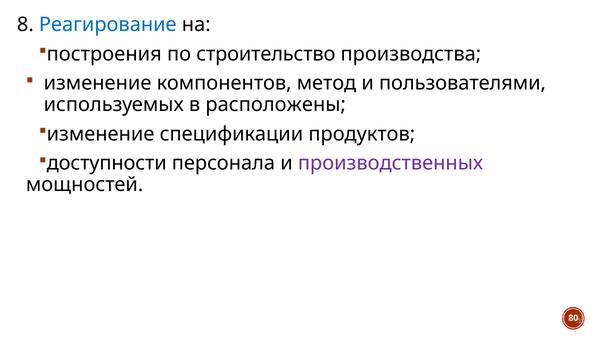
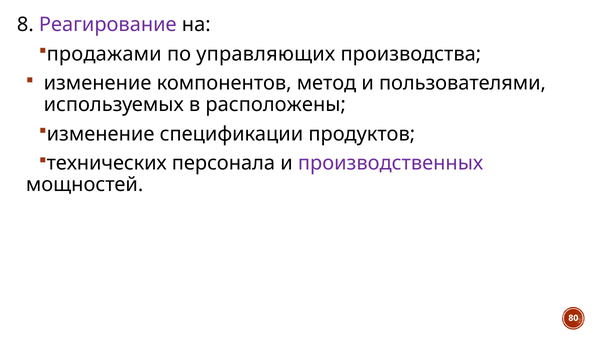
Реагирование colour: blue -> purple (108, 25)
построения: построения -> продажами (104, 54)
строительство: строительство -> управляющих (266, 54)
доступности: доступности -> технических (107, 163)
